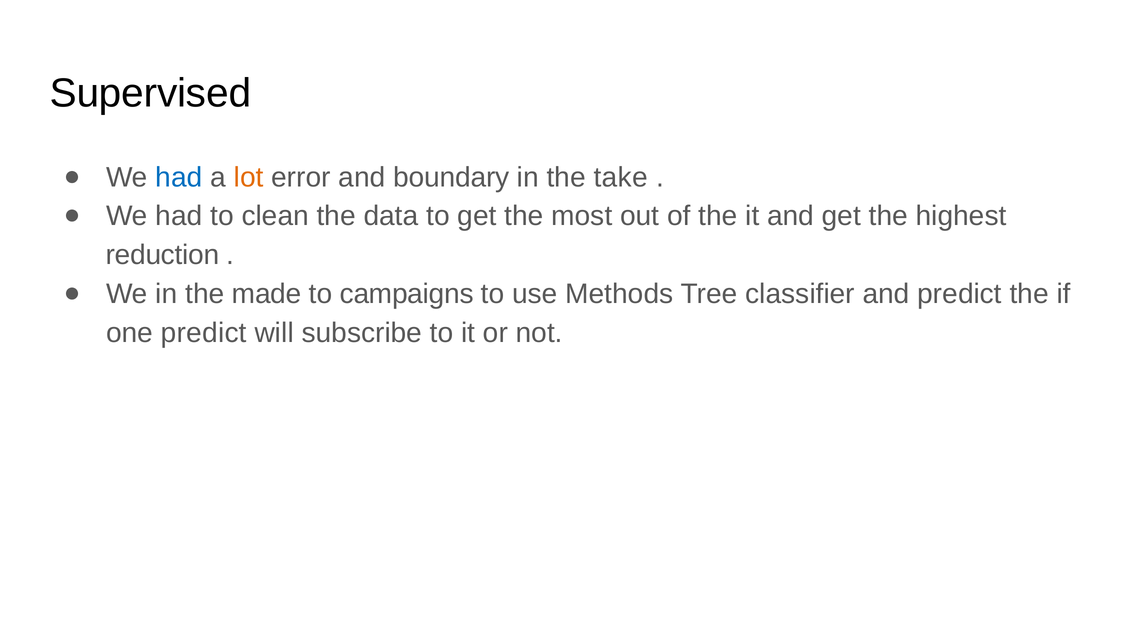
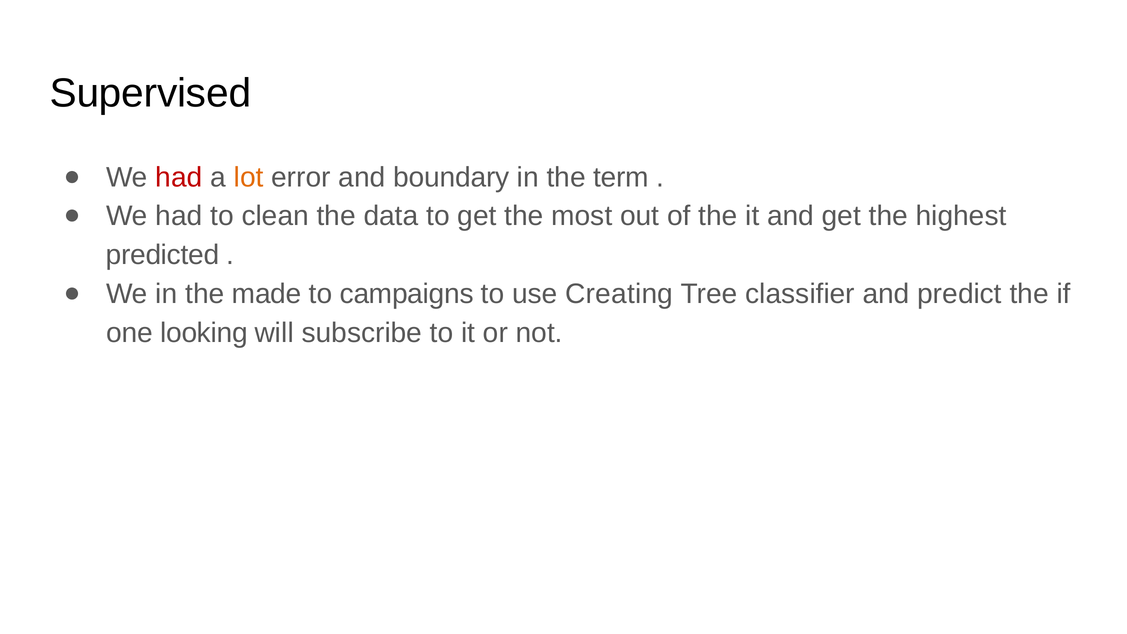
had colour: blue -> red (179, 177)
take: take -> term (621, 177)
reduction: reduction -> predicted (163, 255)
Methods: Methods -> Creating (619, 294)
one predict: predict -> looking (204, 333)
